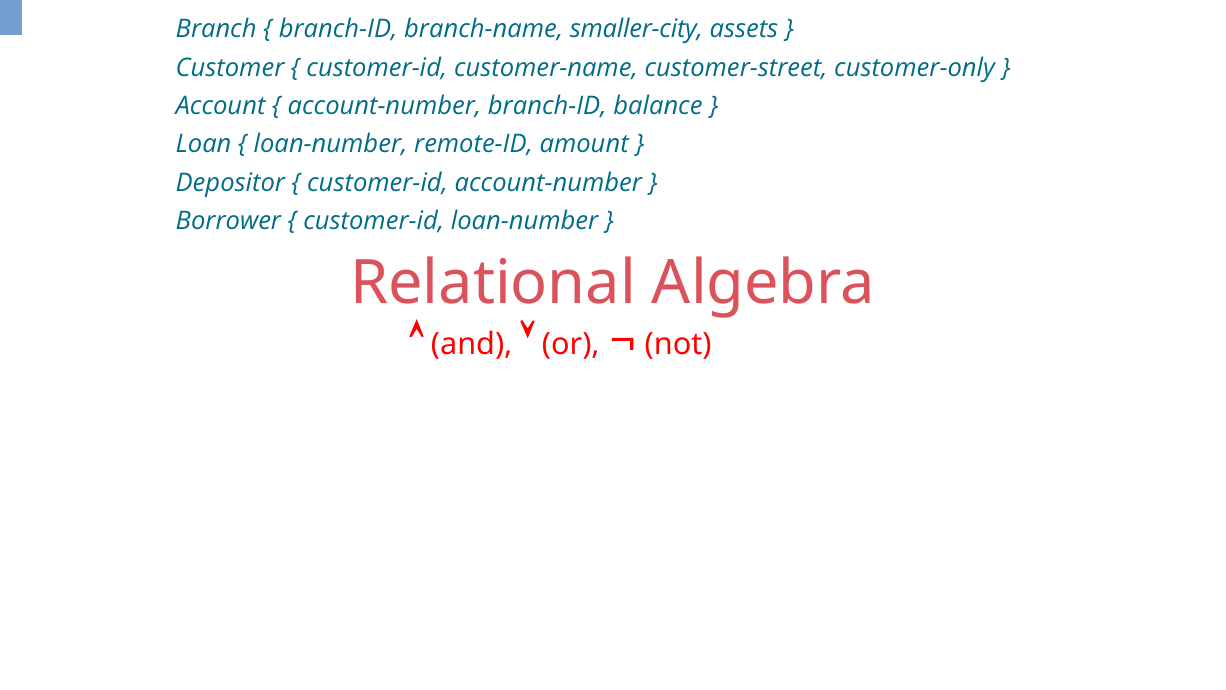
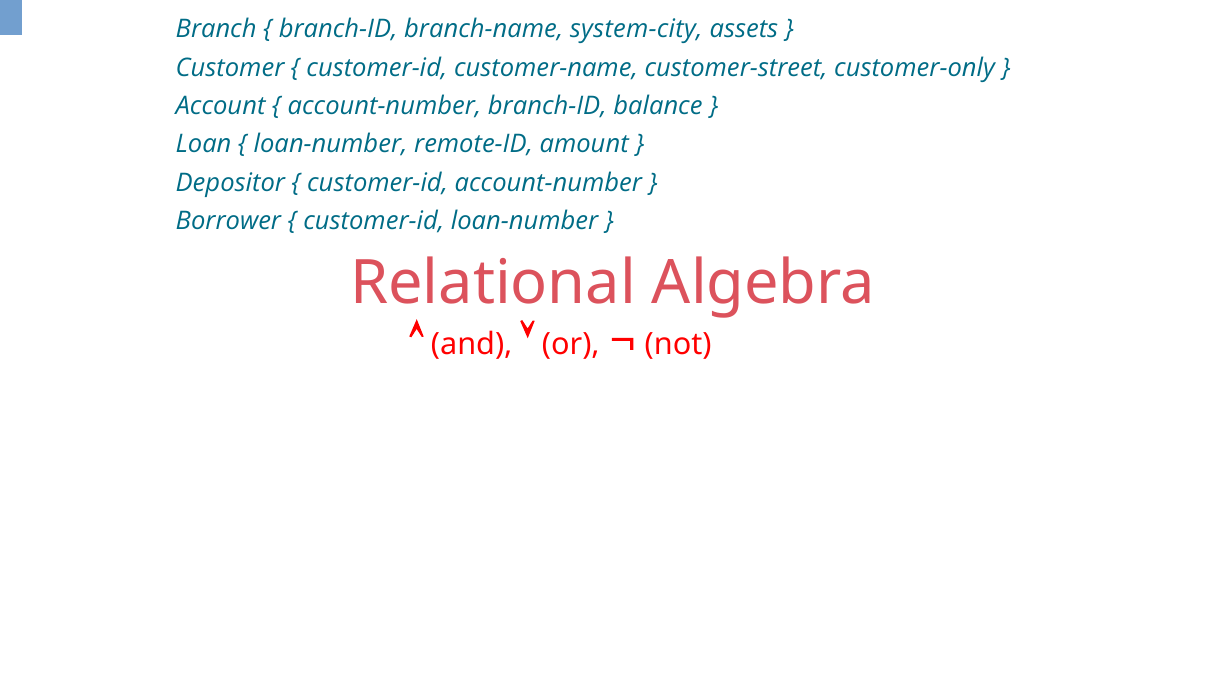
smaller-city: smaller-city -> system-city (636, 29)
